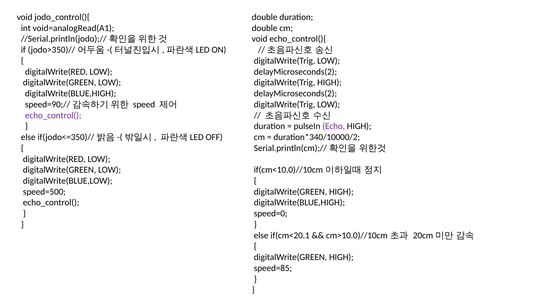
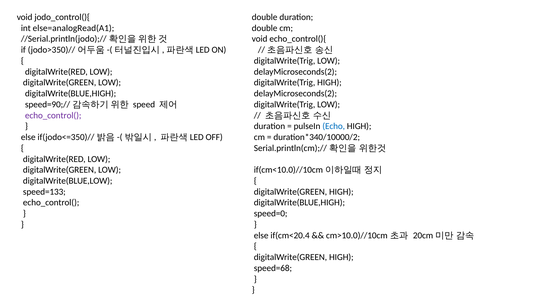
void=analogRead(A1: void=analogRead(A1 -> else=analogRead(A1 (73, 28)
Echo colour: purple -> blue (334, 126)
speed=500: speed=500 -> speed=133 (44, 191)
if(cm<20.1: if(cm<20.1 -> if(cm<20.4 (290, 235)
speed=85: speed=85 -> speed=68 (273, 268)
